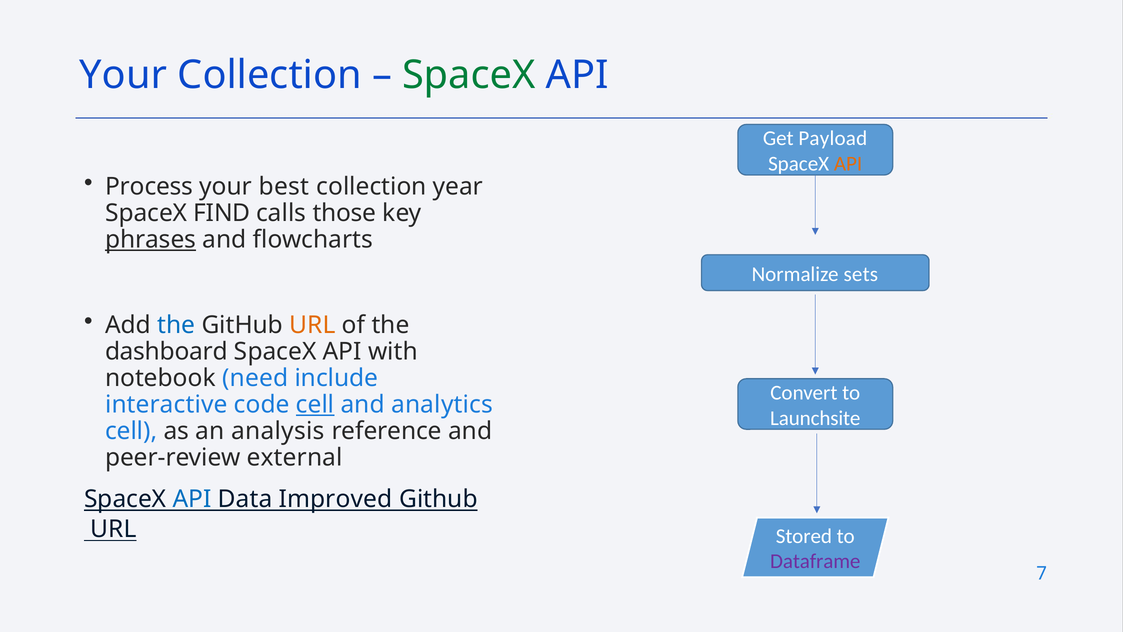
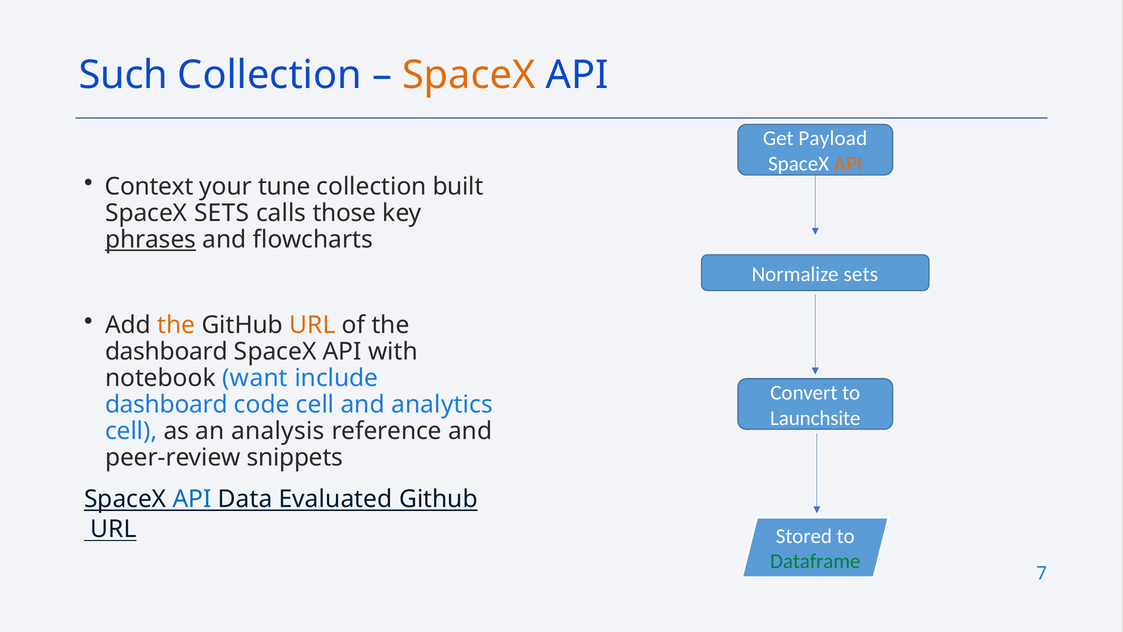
Your: Your -> Such (123, 75)
SpaceX colour: green -> orange (469, 75)
Process: Process -> Context (149, 187)
best: best -> tune (284, 187)
year: year -> built (458, 187)
SpaceX FIND: FIND -> SETS (222, 213)
the colour: blue -> orange (176, 325)
need: need -> want (255, 378)
interactive: interactive -> dashboard (166, 405)
cell underline: present -> none (315, 405)
external: external -> snippets (295, 458)
Improved: Improved -> Evaluated (336, 499)
Dataframe colour: purple -> green (815, 561)
